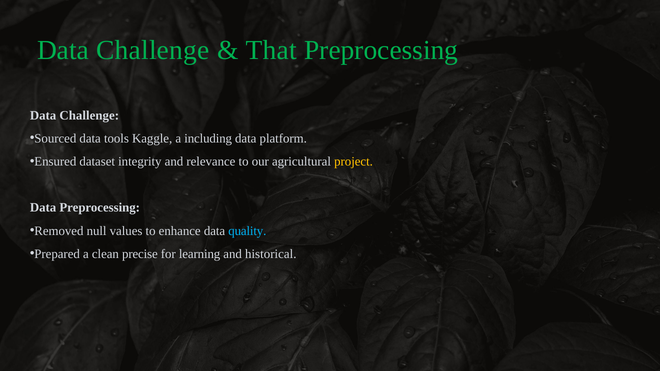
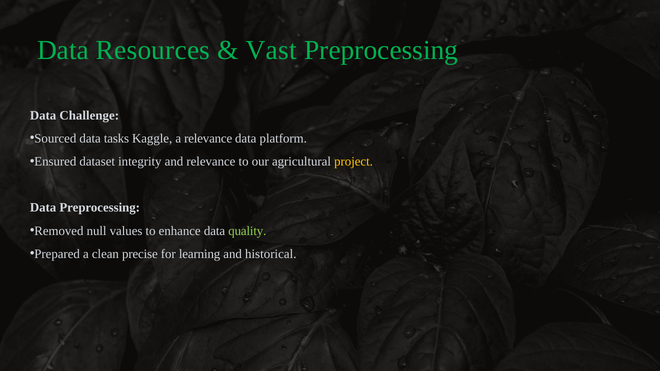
Challenge: Challenge -> Resources (153, 50)
That: That -> Vast (271, 50)
tools: tools -> tasks (117, 139)
a including: including -> relevance (208, 139)
quality colour: light blue -> light green (247, 231)
